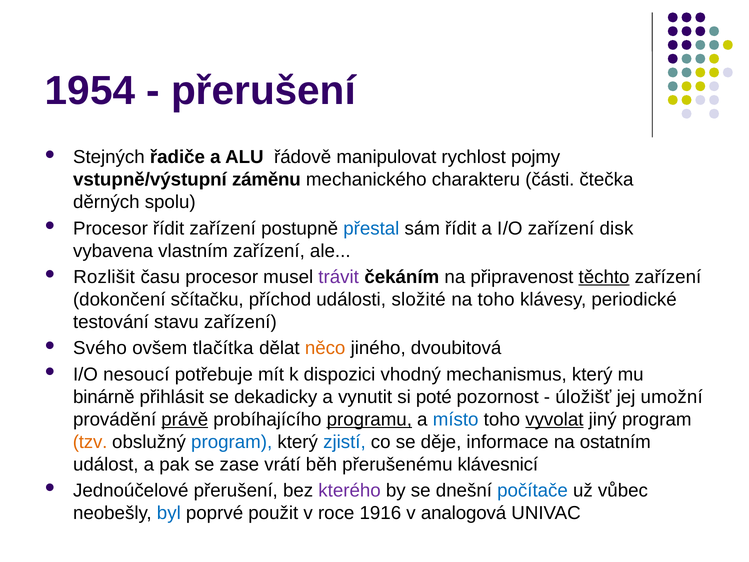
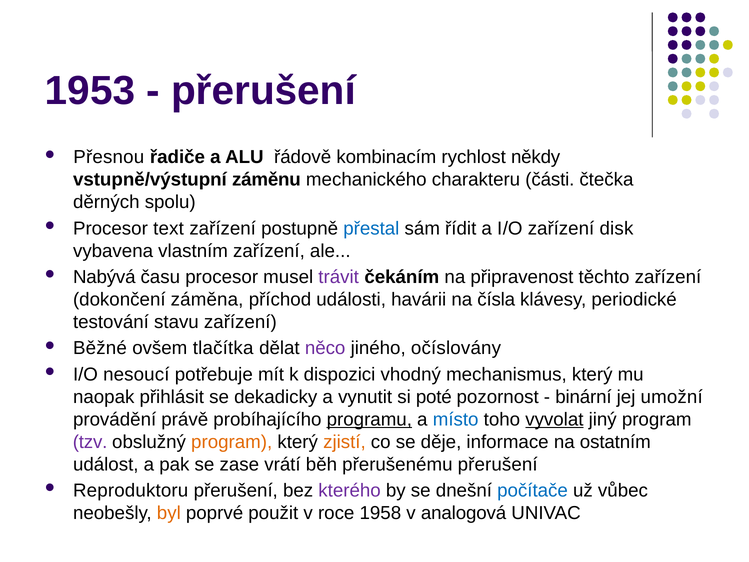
1954: 1954 -> 1953 (90, 91)
Stejných: Stejných -> Přesnou (109, 157)
manipulovat: manipulovat -> kombinacím (386, 157)
pojmy: pojmy -> někdy (536, 157)
Procesor řídit: řídit -> text (169, 228)
Rozlišit: Rozlišit -> Nabývá (104, 277)
těchto underline: present -> none (604, 277)
sčítačku: sčítačku -> záměna (207, 299)
složité: složité -> havárii (419, 299)
na toho: toho -> čísla (496, 299)
Svého: Svého -> Běžné (100, 348)
něco colour: orange -> purple (325, 348)
dvoubitová: dvoubitová -> očíslovány (456, 348)
binárně: binárně -> naopak (104, 397)
úložišť: úložišť -> binární (583, 397)
právě underline: present -> none (185, 419)
tzv colour: orange -> purple (90, 442)
program colour: blue -> orange (232, 442)
zjistí colour: blue -> orange (344, 442)
přerušenému klávesnicí: klávesnicí -> přerušení (498, 464)
Jednoúčelové: Jednoúčelové -> Reproduktoru (131, 490)
byl colour: blue -> orange (169, 513)
1916: 1916 -> 1958 (380, 513)
